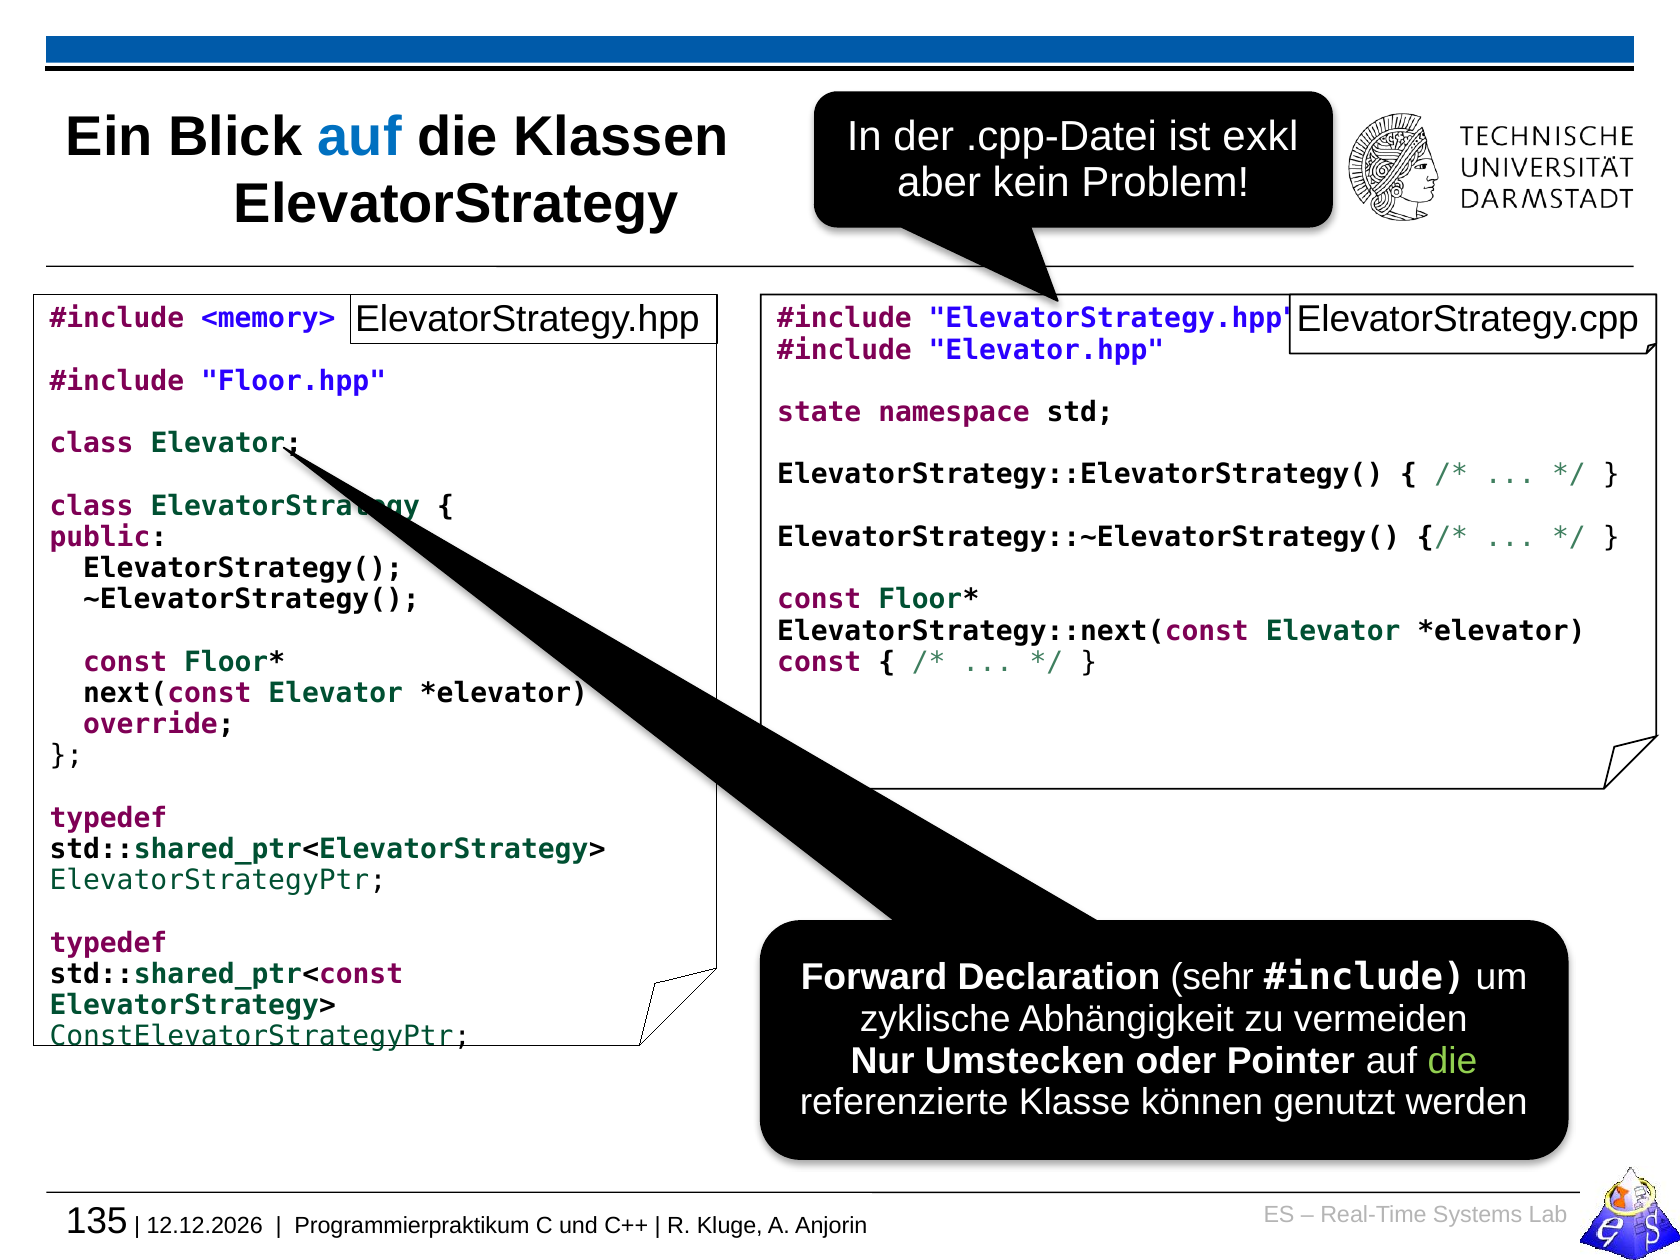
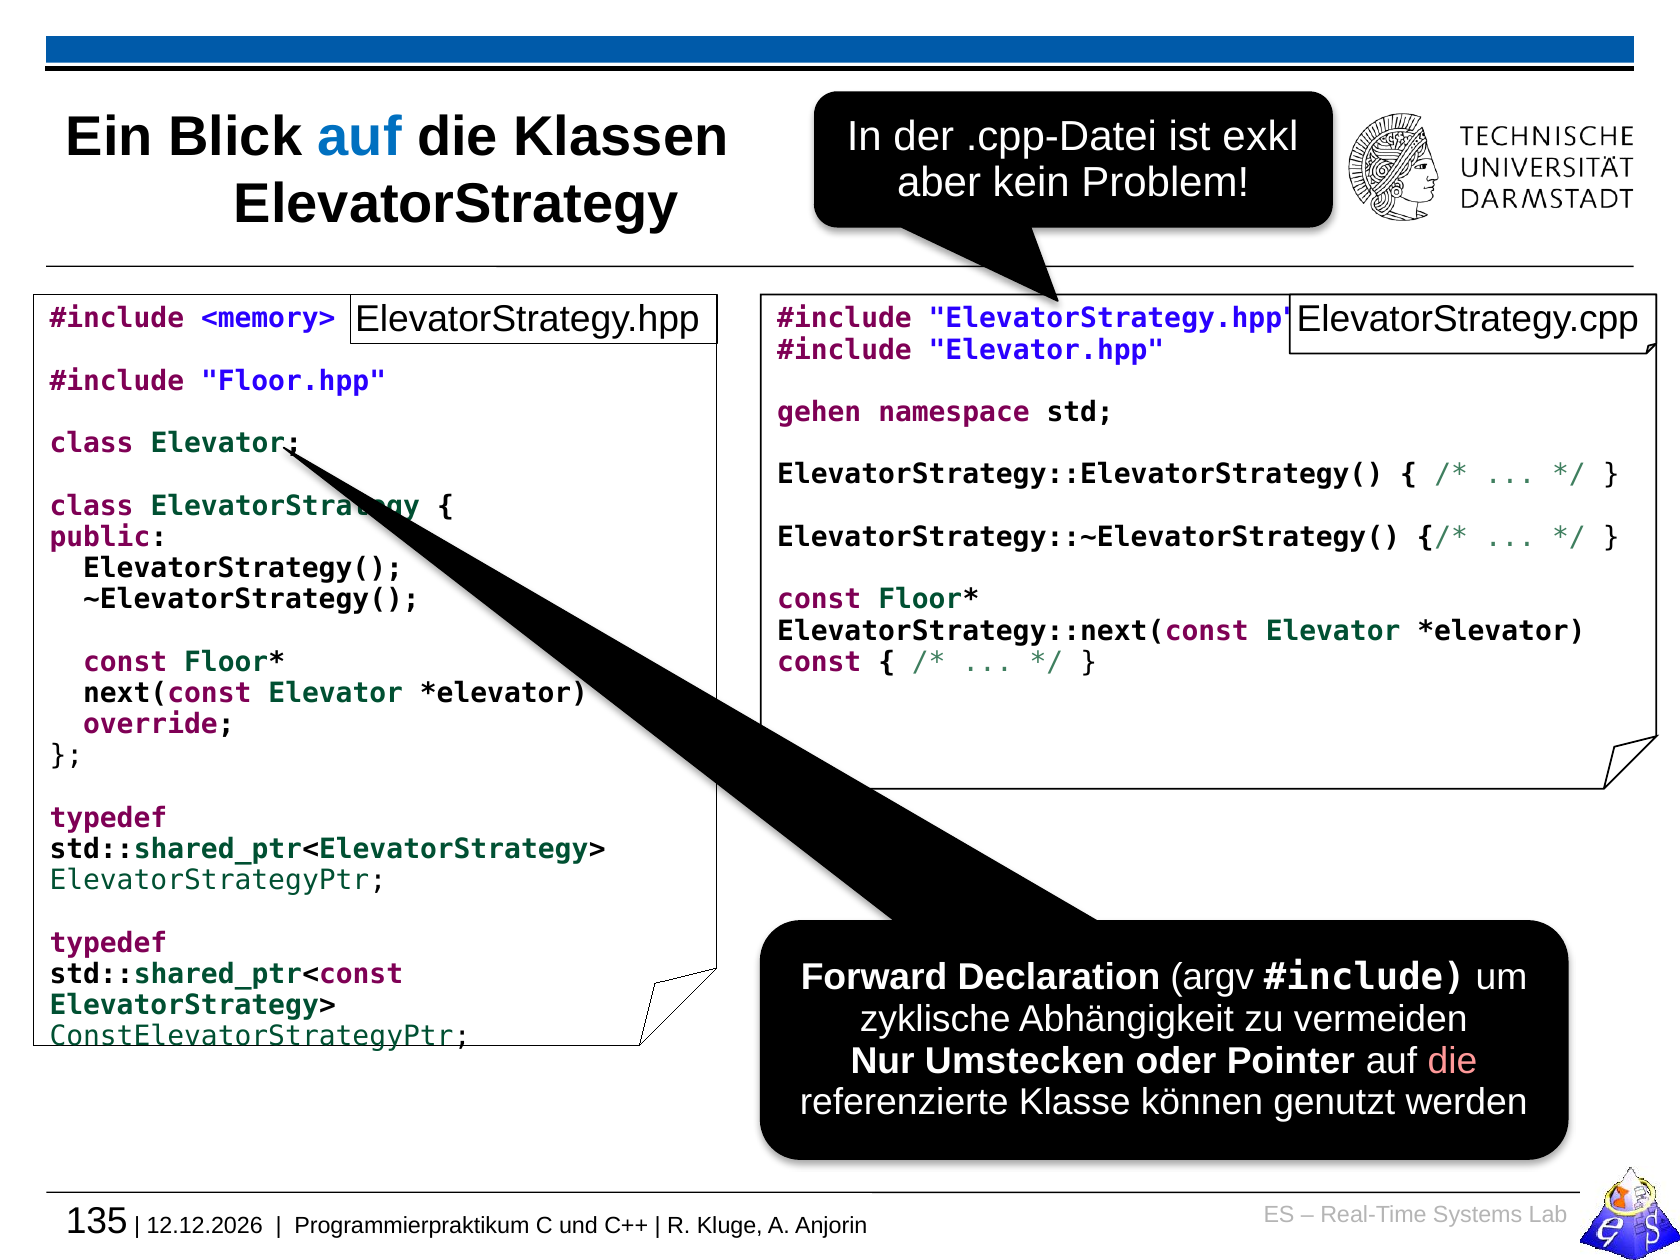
state: state -> gehen (819, 412)
sehr: sehr -> argv (1212, 978)
die colour: light green -> pink (1452, 1061)
